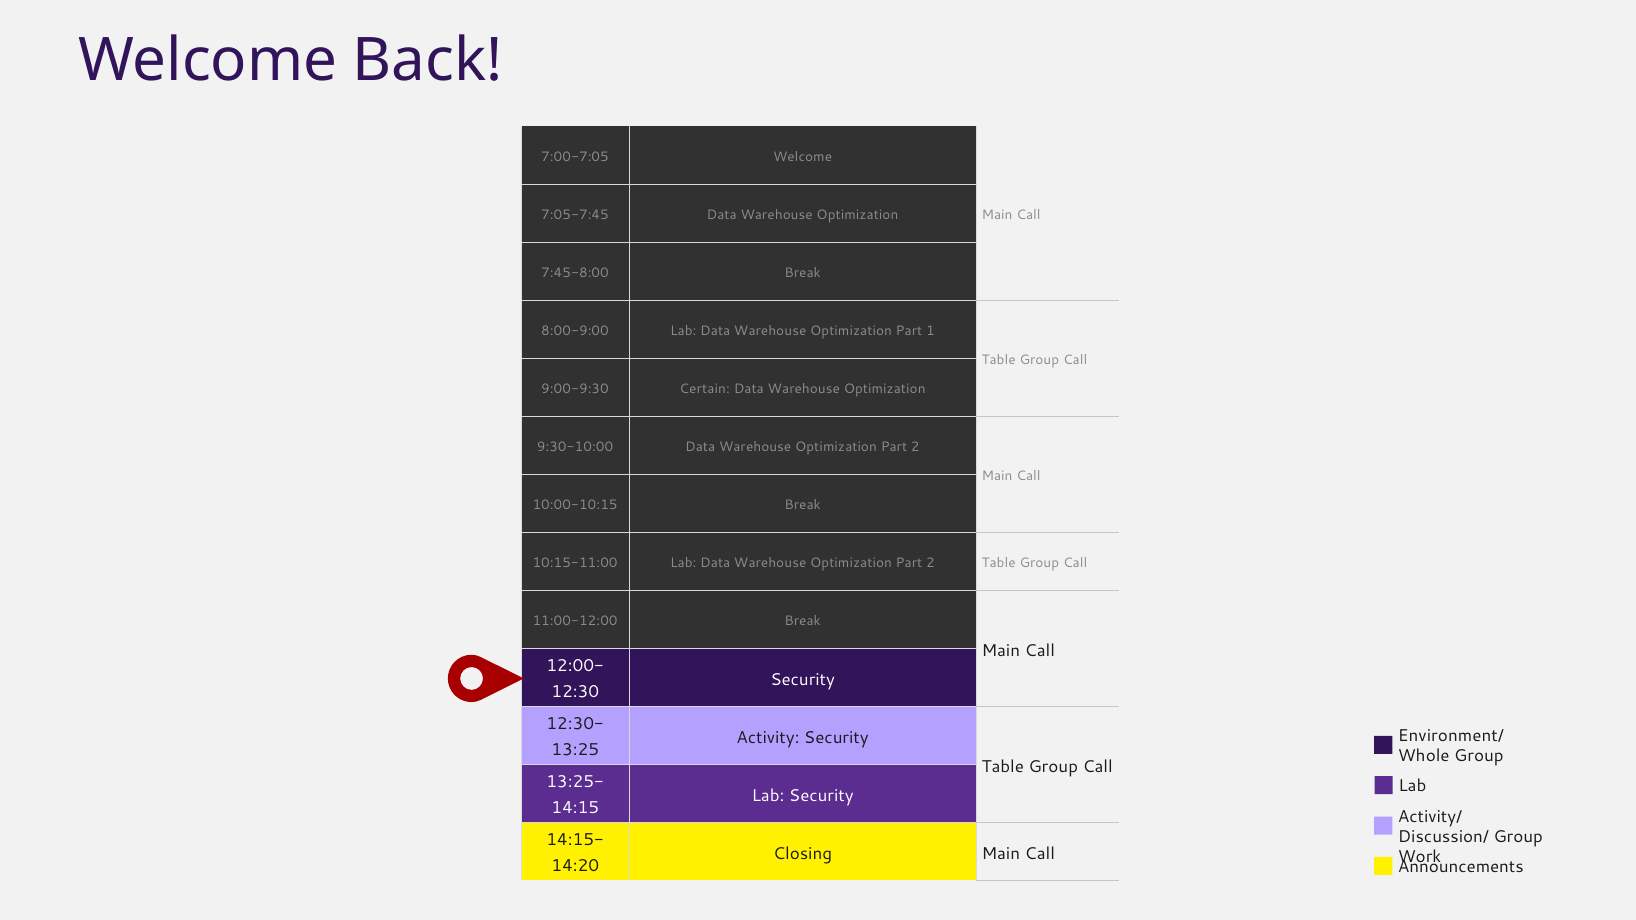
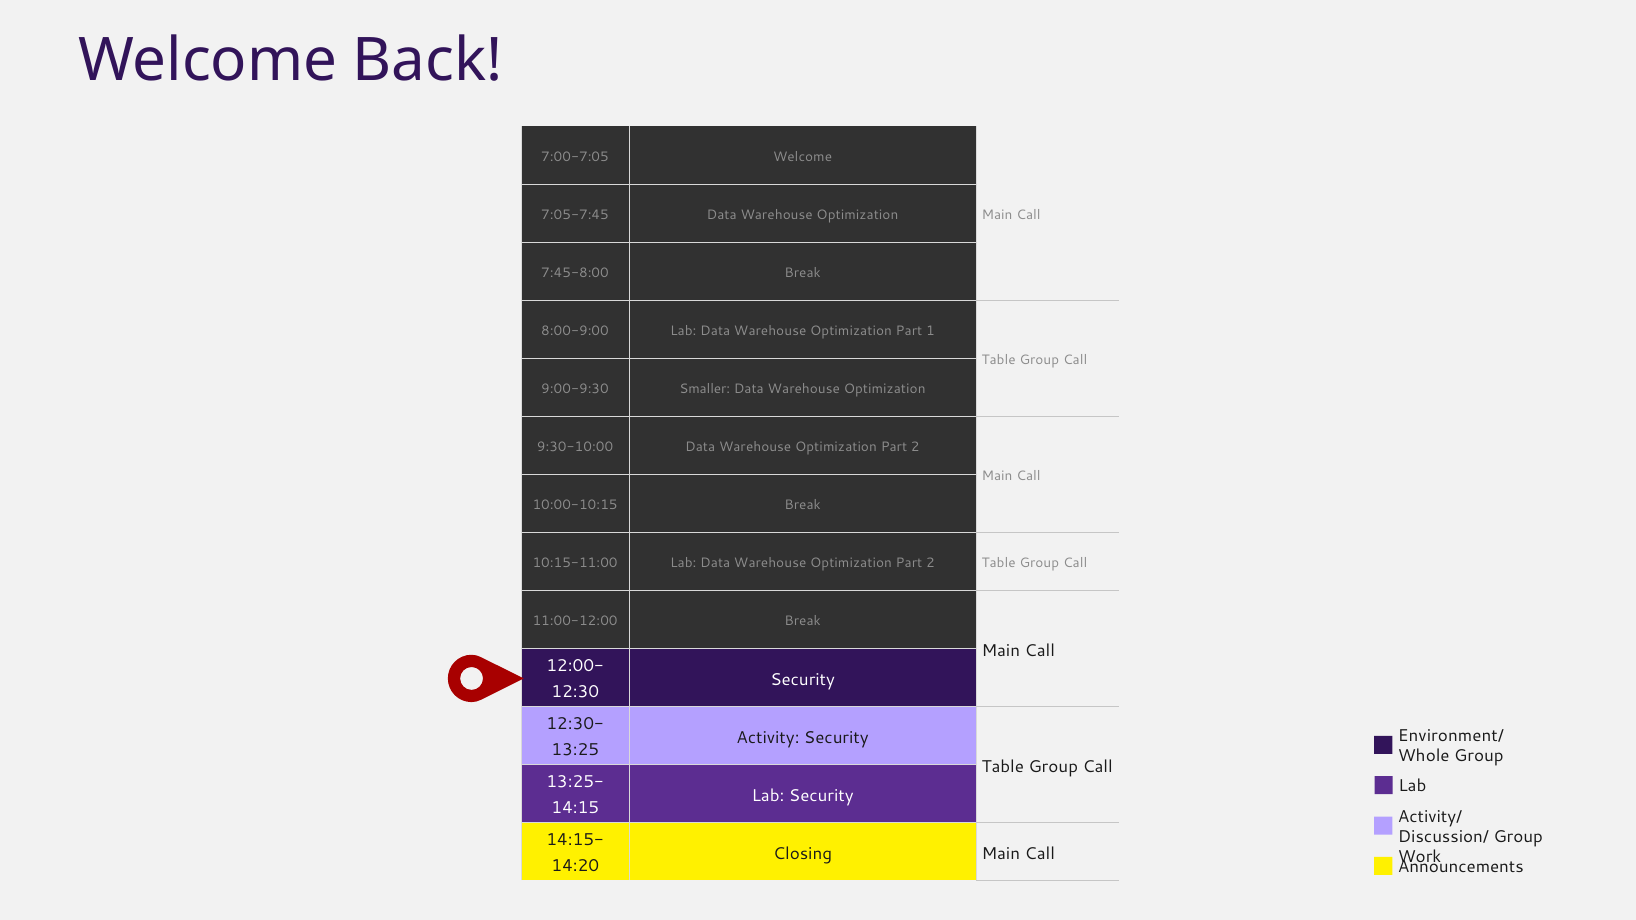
Certain: Certain -> Smaller (705, 389)
